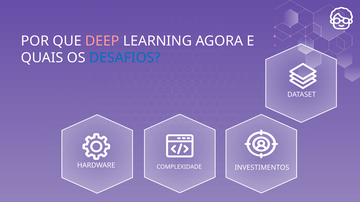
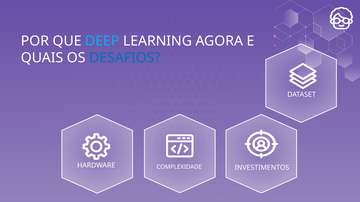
DEEP colour: pink -> light blue (102, 41)
